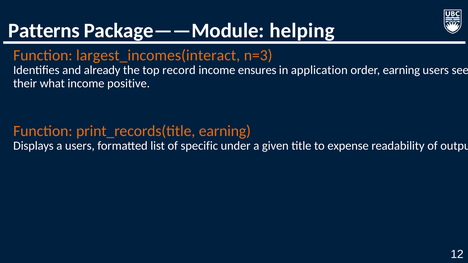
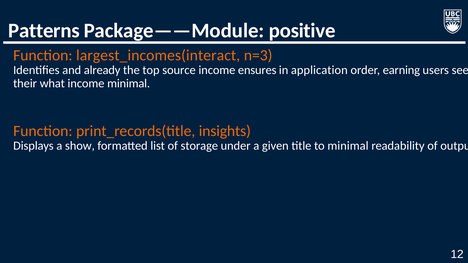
helping: helping -> positive (302, 31)
record: record -> source (179, 70)
income positive: positive -> minimal (129, 84)
print_records(title earning: earning -> insights (225, 131)
a users: users -> show (80, 146)
specific: specific -> storage (199, 146)
to expense: expense -> minimal (348, 146)
